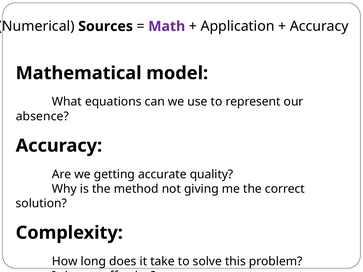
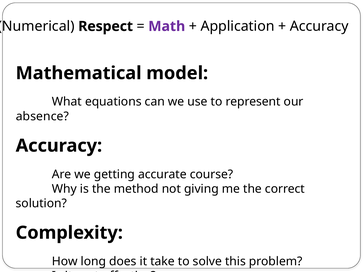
Sources: Sources -> Respect (106, 26)
quality: quality -> course (211, 174)
